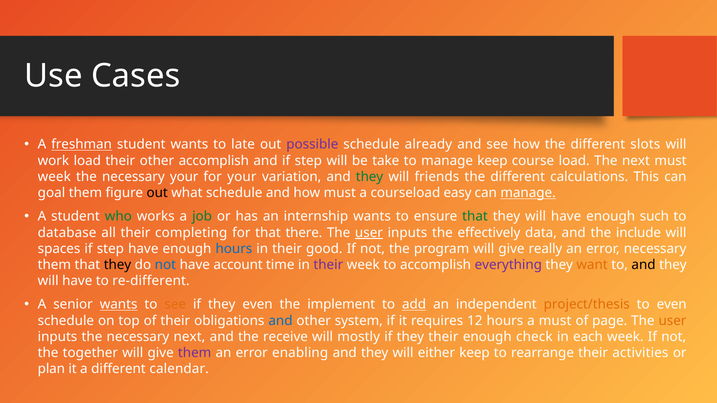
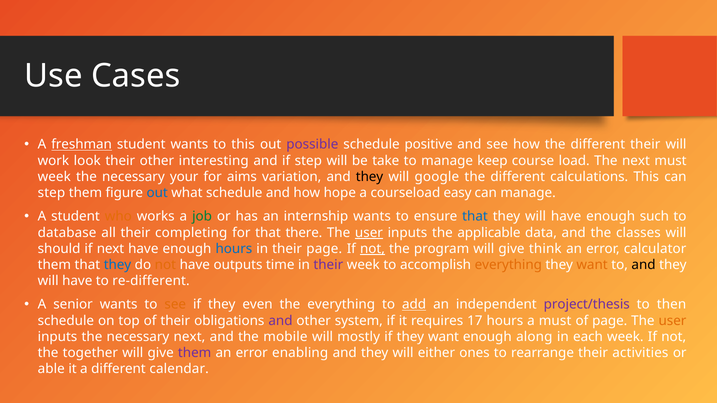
to late: late -> this (243, 145)
already: already -> positive (429, 145)
different slots: slots -> their (645, 145)
work load: load -> look (87, 161)
other accomplish: accomplish -> interesting (214, 161)
for your: your -> aims (242, 177)
they colour: green -> black (370, 177)
friends: friends -> google (437, 177)
goal: goal -> step (51, 193)
out colour: black -> blue (157, 193)
how must: must -> hope (340, 193)
manage underline: present -> none (528, 193)
who colour: green -> orange (118, 217)
that colour: green -> blue (475, 217)
effectively: effectively -> applicable (489, 233)
include: include -> classes (638, 233)
spaces: spaces -> should (59, 249)
step: step -> next (110, 249)
their good: good -> page (324, 249)
not underline: none -> present (372, 249)
really: really -> think (545, 249)
error necessary: necessary -> calculator (655, 249)
they colour: black -> blue (117, 265)
not colour: blue -> orange (165, 265)
account: account -> outputs (238, 265)
everything colour: purple -> orange (508, 265)
wants underline: present -> none (119, 305)
the implement: implement -> everything (341, 305)
project/thesis colour: orange -> purple (587, 305)
to even: even -> then (672, 305)
and colour: blue -> purple (280, 321)
12: 12 -> 17 (475, 321)
receive: receive -> mobile (285, 337)
if they their: their -> want (444, 337)
check: check -> along (534, 337)
either keep: keep -> ones (474, 353)
plan: plan -> able (51, 369)
